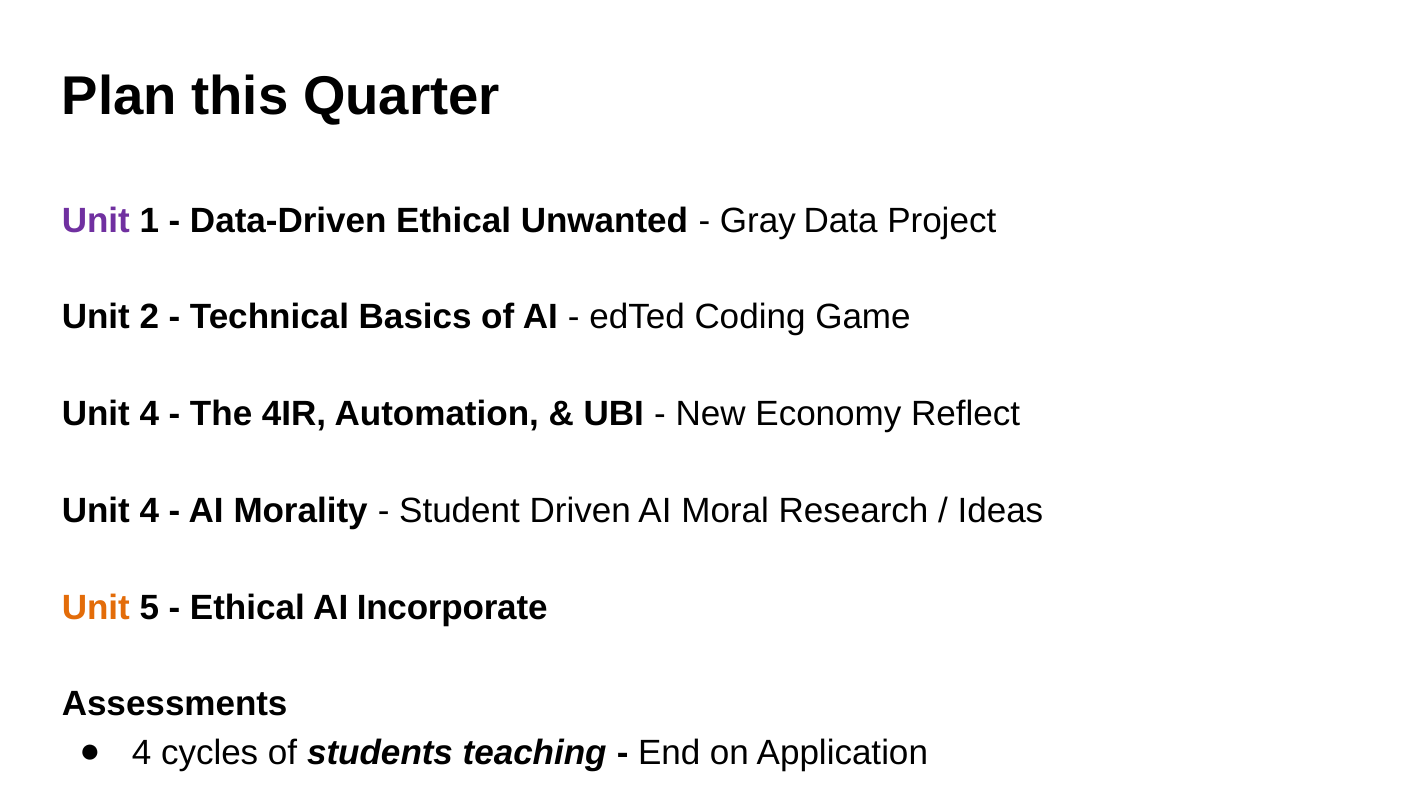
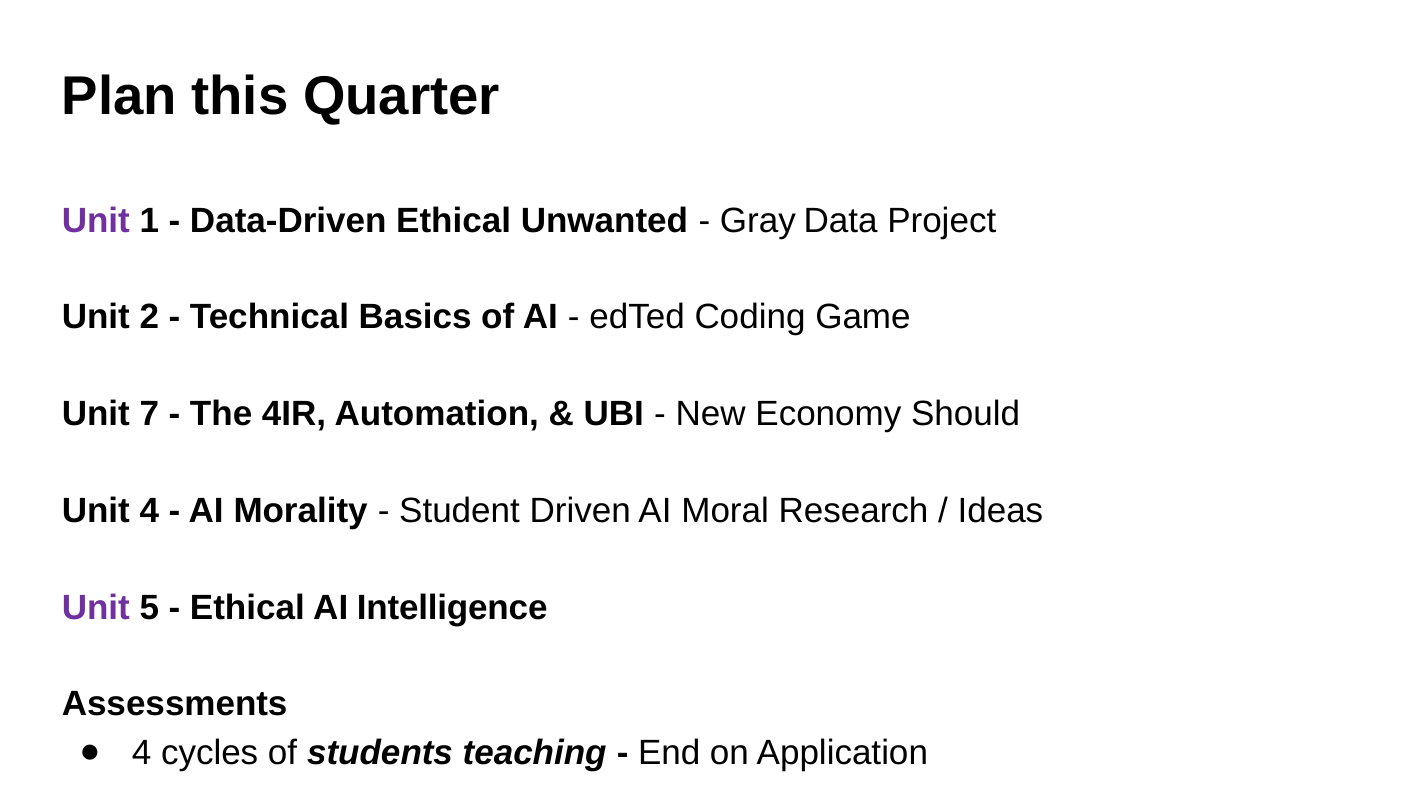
4: 4 -> 7 (149, 414)
Reflect: Reflect -> Should (966, 414)
Unit colour: orange -> purple (96, 607)
Incorporate: Incorporate -> Intelligence (452, 607)
